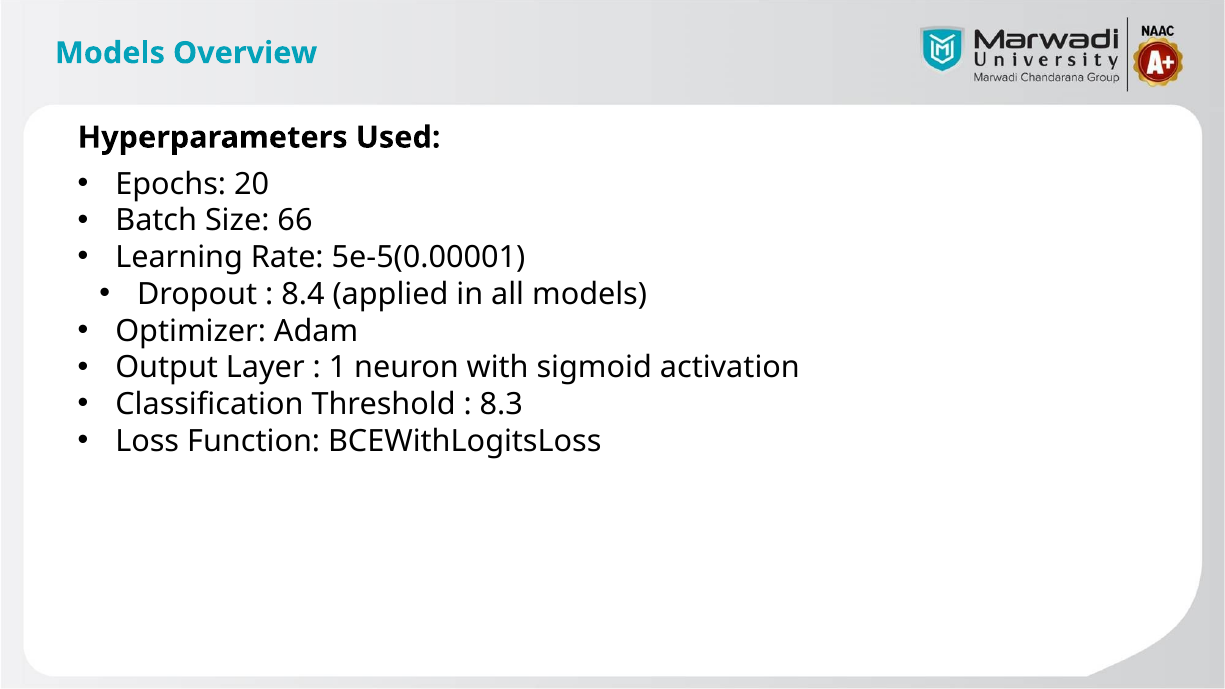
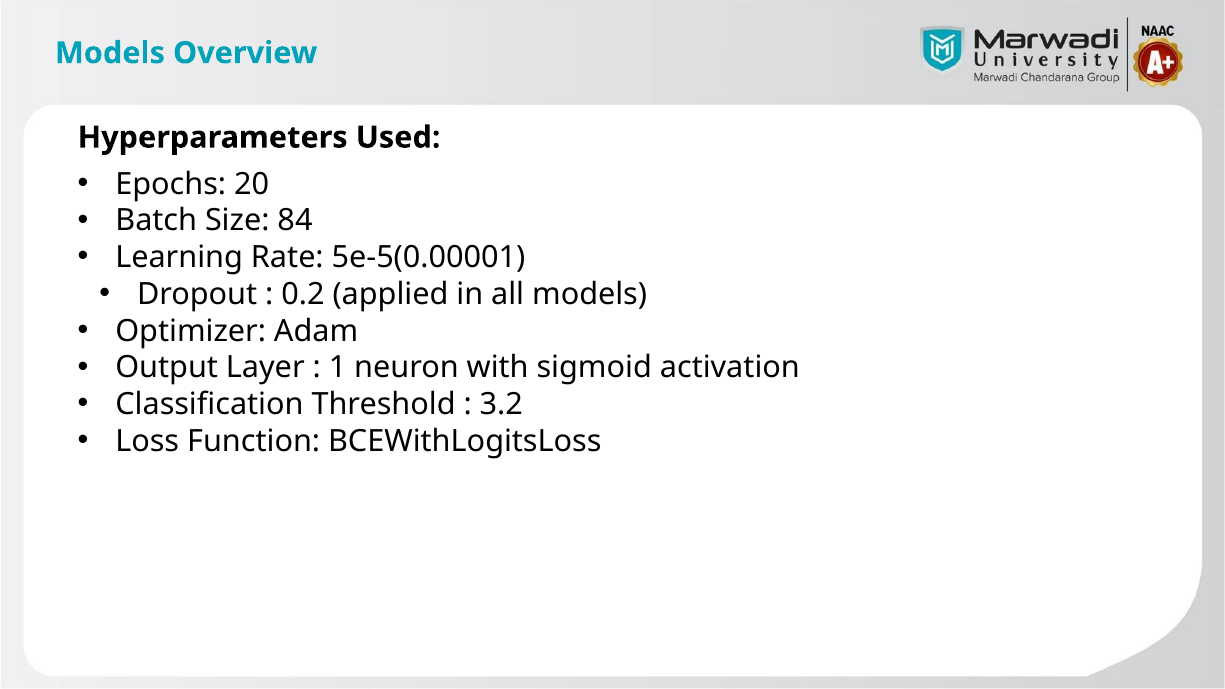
66: 66 -> 84 (295, 221)
8.4: 8.4 -> 0.2 (303, 294)
8.3: 8.3 -> 3.2 (501, 405)
